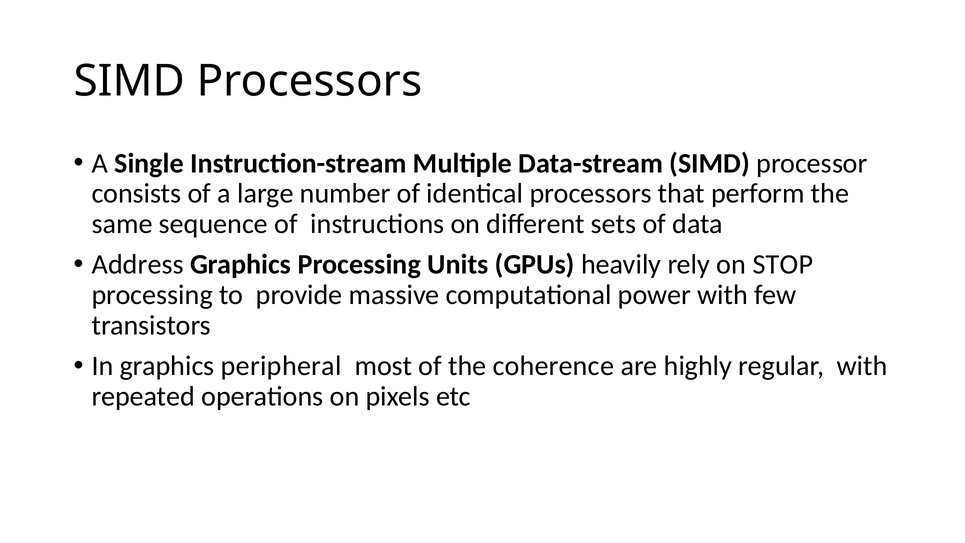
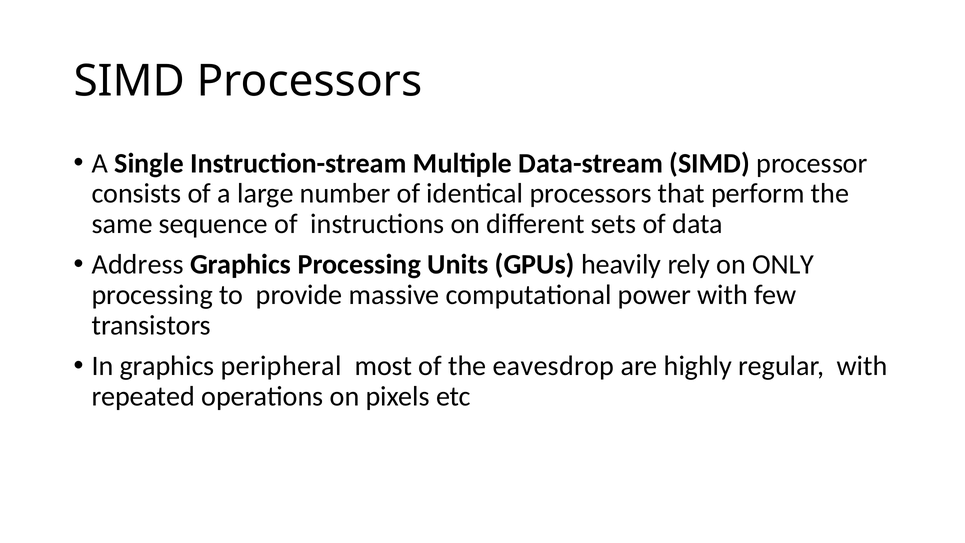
STOP: STOP -> ONLY (783, 264)
coherence: coherence -> eavesdrop (553, 366)
